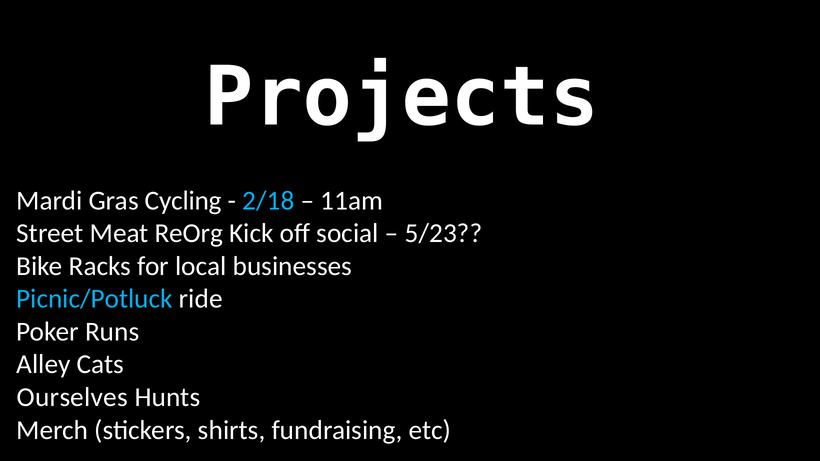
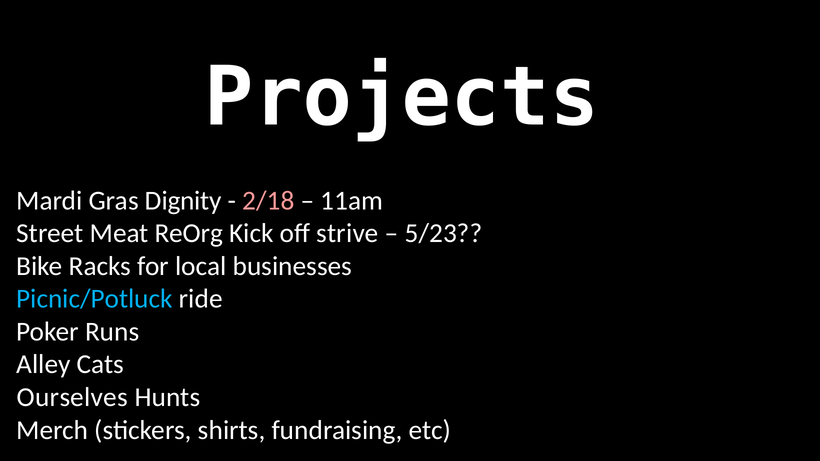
Cycling: Cycling -> Dignity (183, 201)
2/18 colour: light blue -> pink (268, 201)
social: social -> strive (347, 233)
